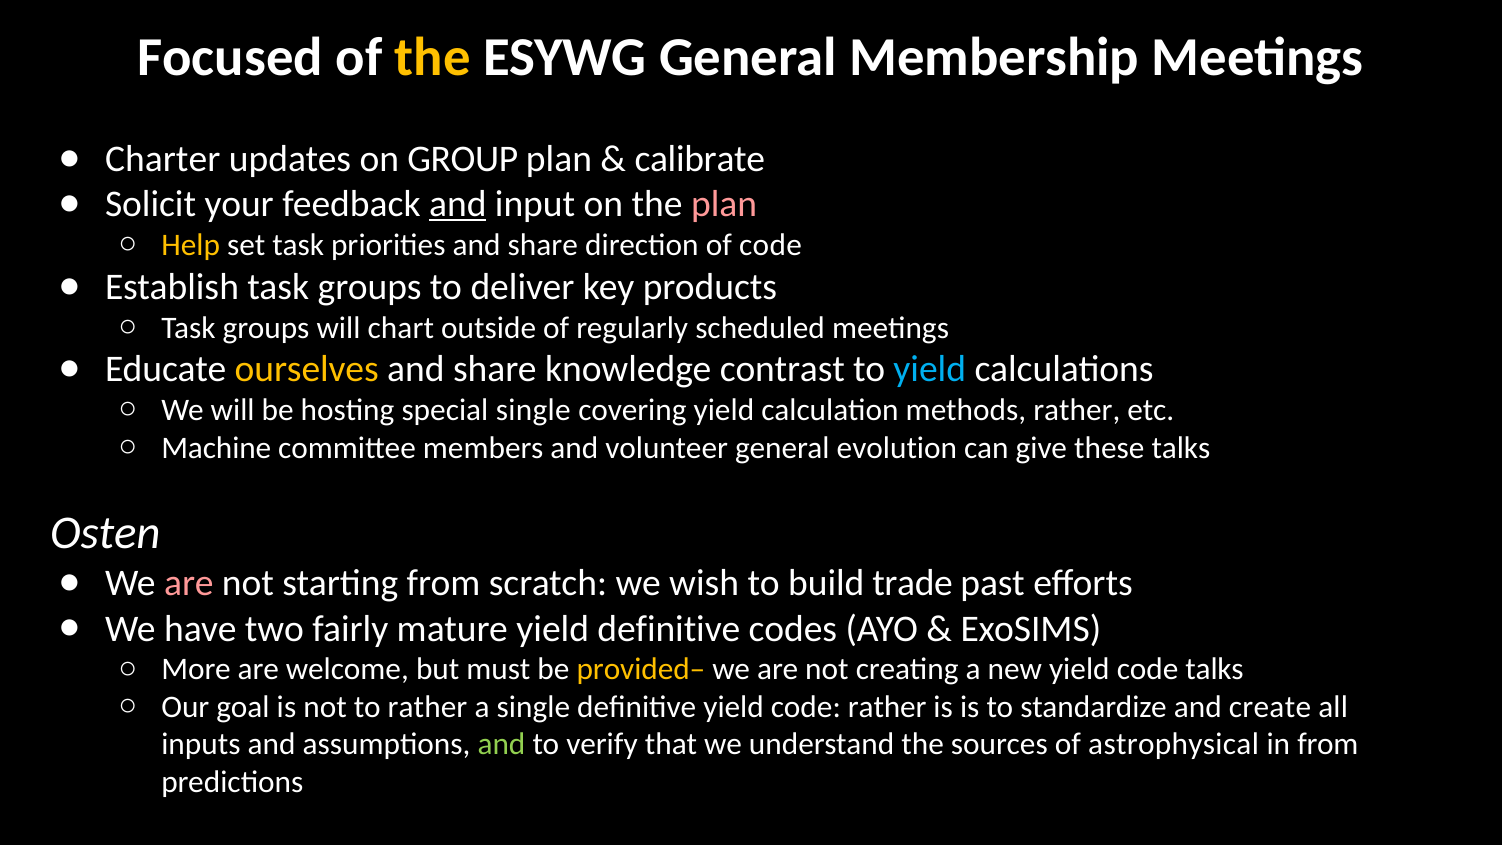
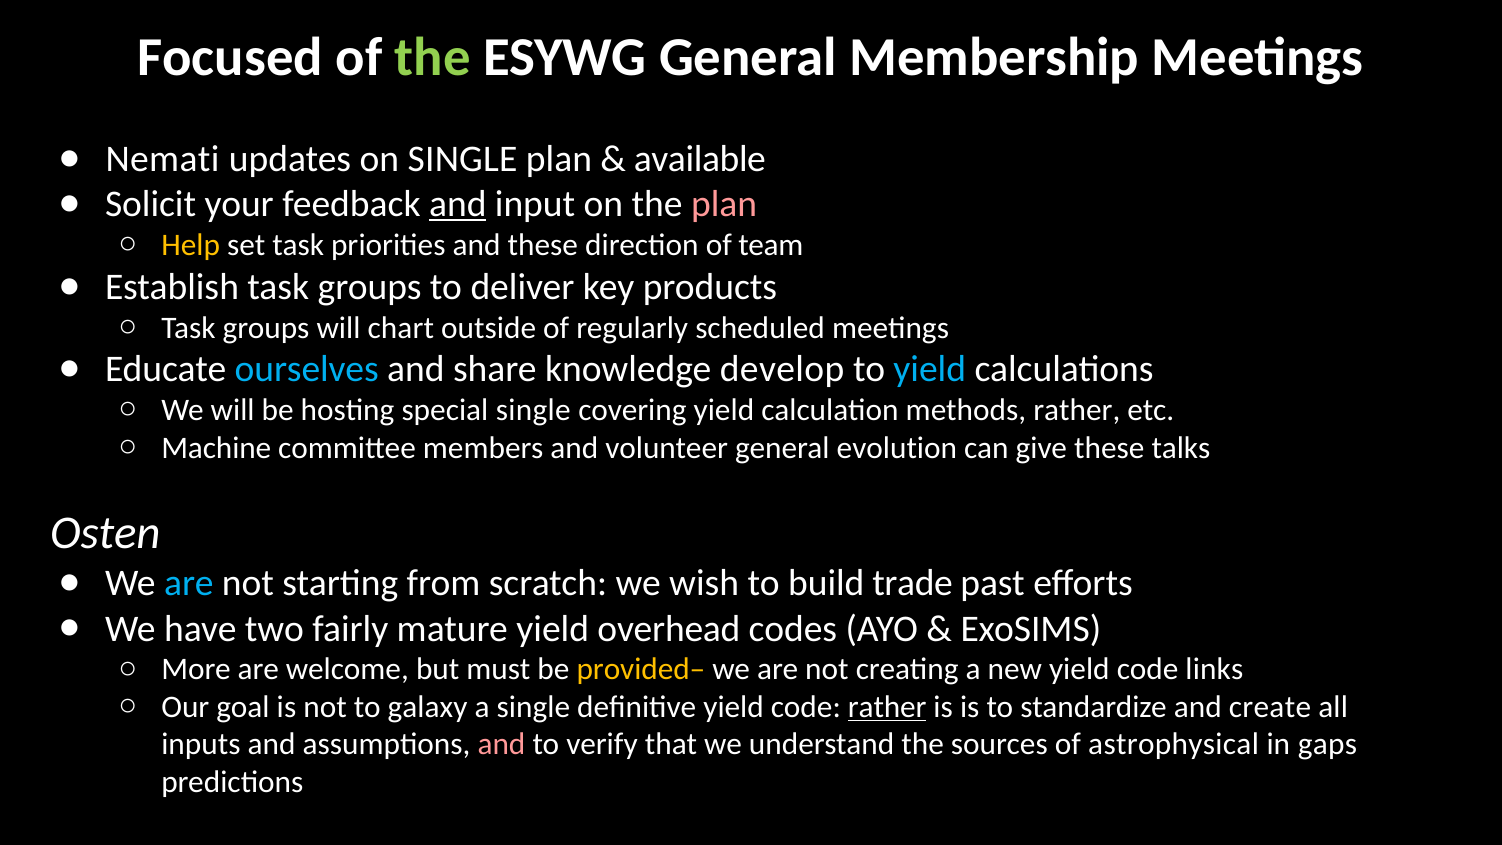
the colour: yellow -> light green (433, 57)
Charter: Charter -> Nemati (163, 159)
on GROUP: GROUP -> SINGLE (463, 159)
calibrate: calibrate -> available (700, 159)
priorities and share: share -> these (543, 245)
of code: code -> team (771, 245)
ourselves colour: yellow -> light blue (307, 369)
contrast: contrast -> develop (782, 369)
are colour: pink -> light blue (189, 583)
yield definitive: definitive -> overhead (669, 629)
code talks: talks -> links (1214, 669)
to rather: rather -> galaxy (427, 707)
rather underline: none -> present (887, 707)
and colour: light green -> pink (502, 745)
in from: from -> gaps (1327, 745)
